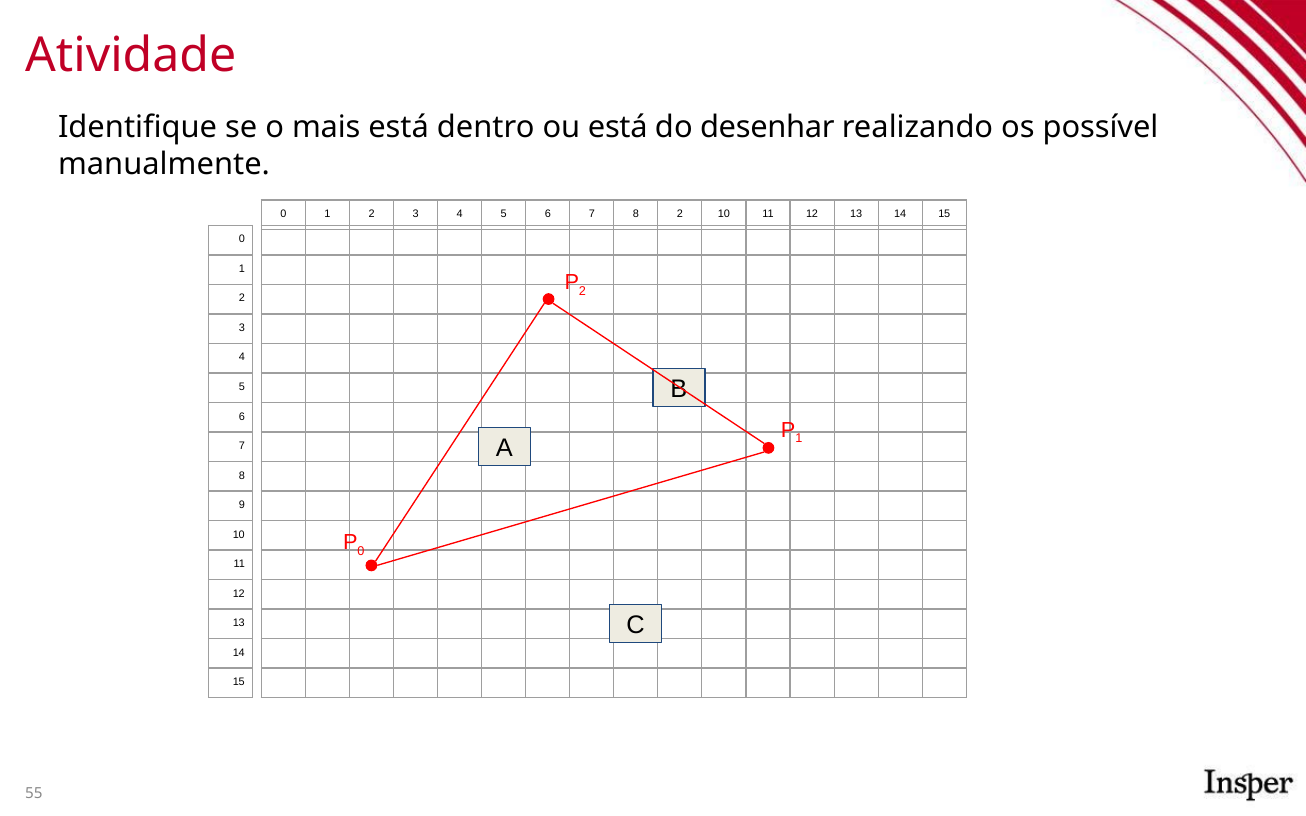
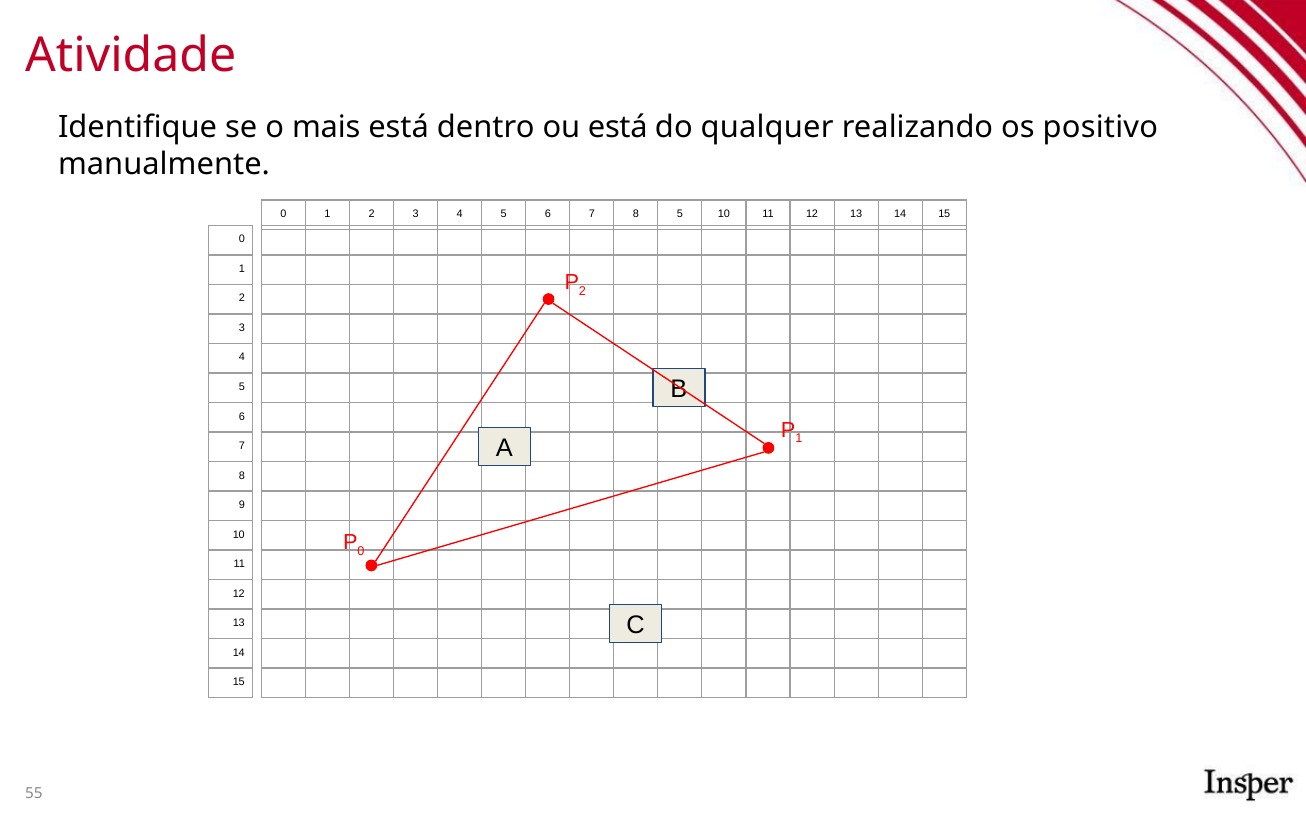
desenhar: desenhar -> qualquer (767, 127)
possível: possível -> positivo (1100, 127)
8 2: 2 -> 5 (680, 214)
